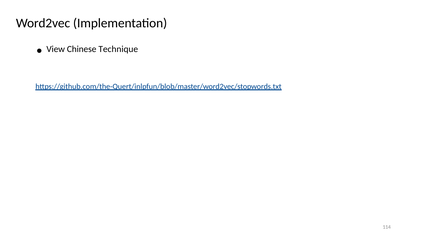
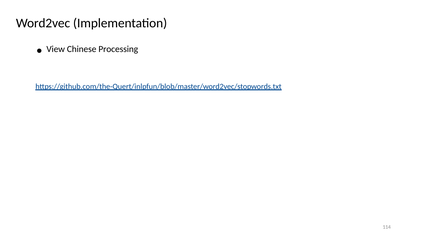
Technique: Technique -> Processing (118, 49)
